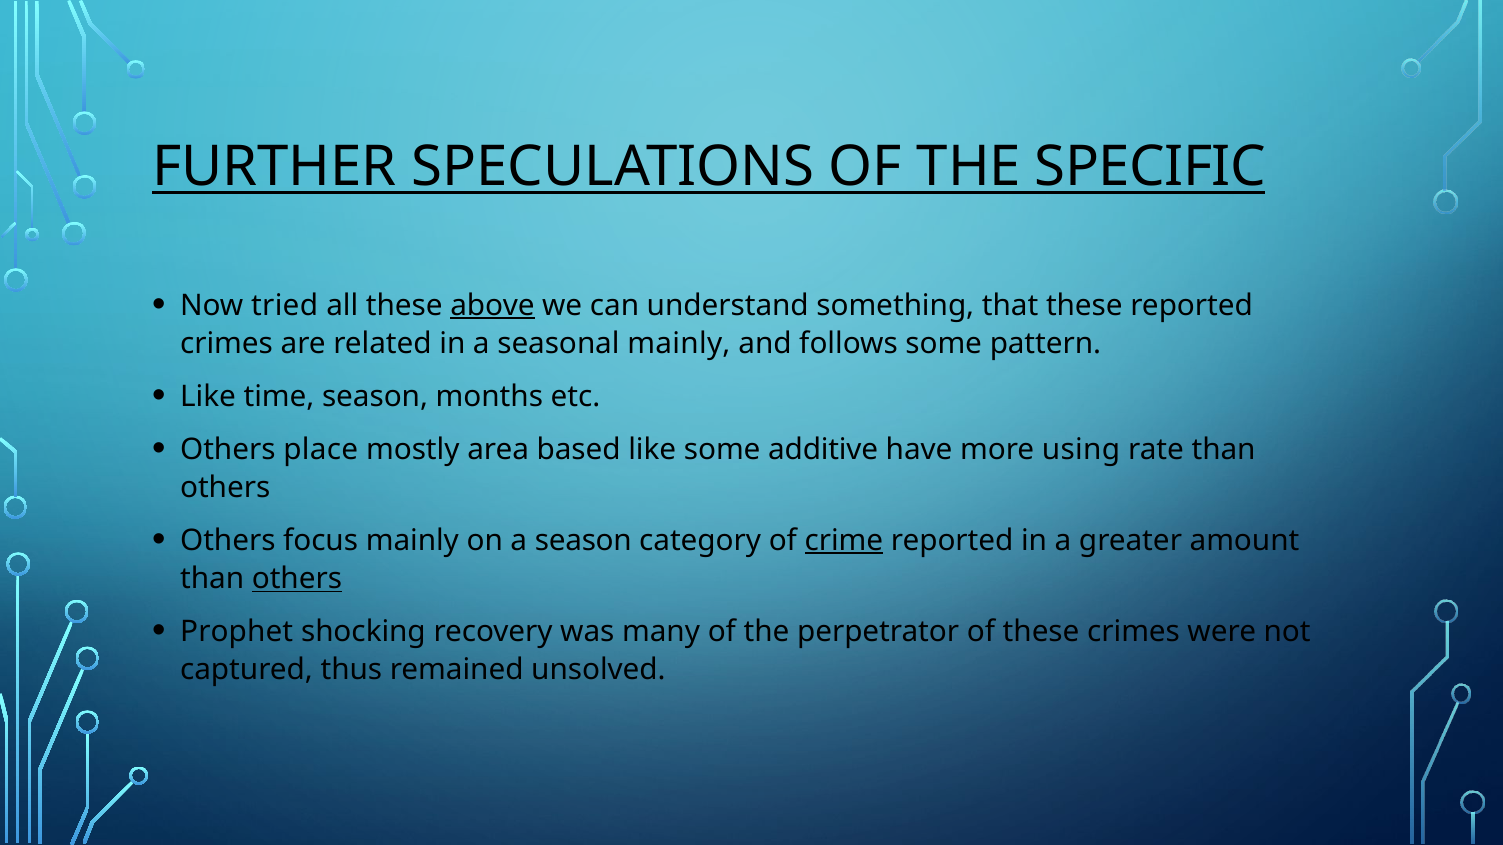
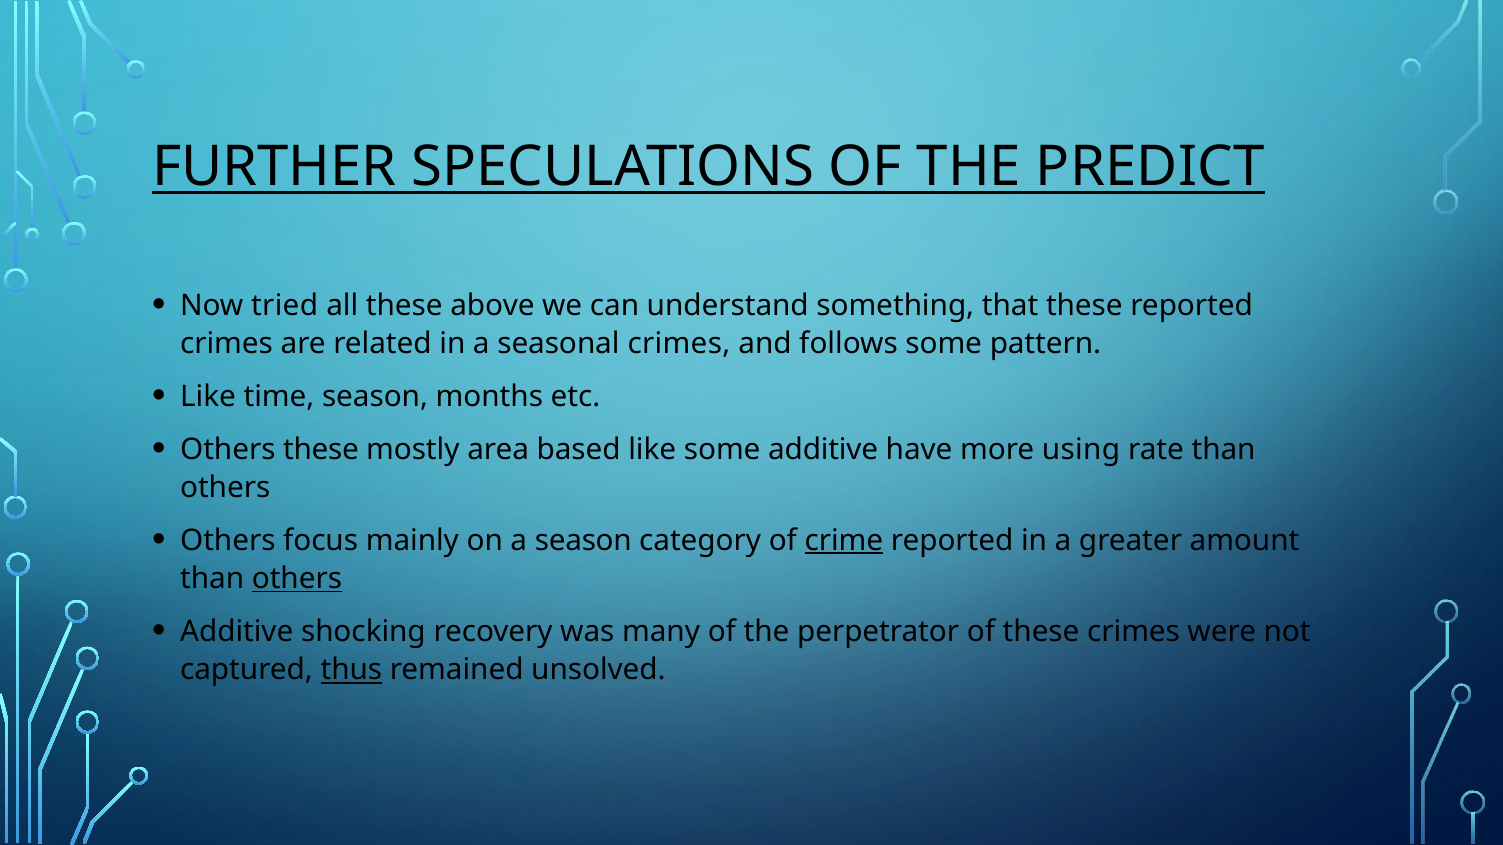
SPECIFIC: SPECIFIC -> PREDICT (1150, 167)
above underline: present -> none (493, 306)
seasonal mainly: mainly -> crimes (679, 344)
Others place: place -> these (321, 449)
Prophet: Prophet -> Additive (237, 632)
thus underline: none -> present (351, 670)
